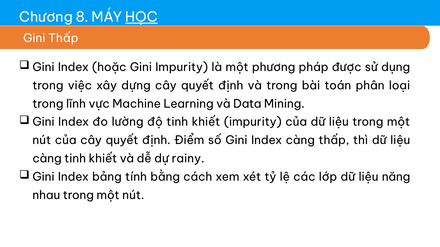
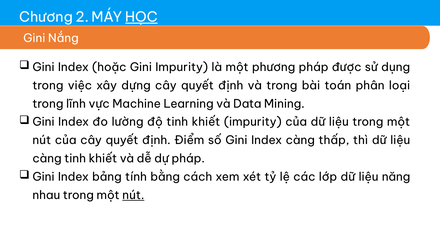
8: 8 -> 2 (82, 17)
Gini Thấp: Thấp -> Nắng (63, 38)
dự rainy: rainy -> pháp (188, 159)
nút underline: none -> present (133, 196)
